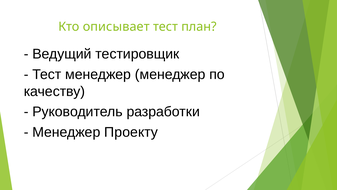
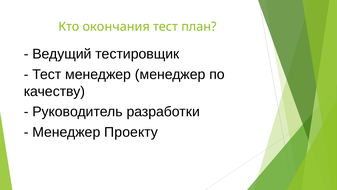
описывает: описывает -> окончания (116, 27)
